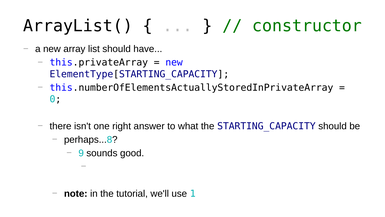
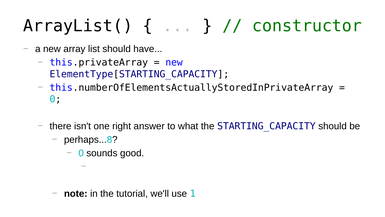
9: 9 -> 0 (81, 153)
